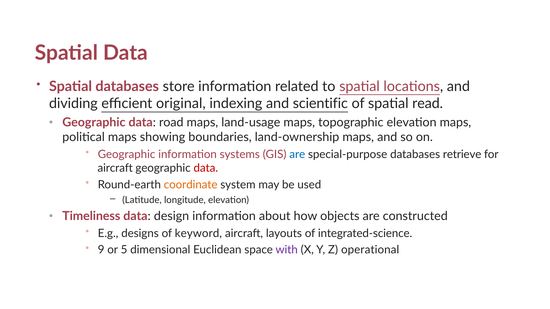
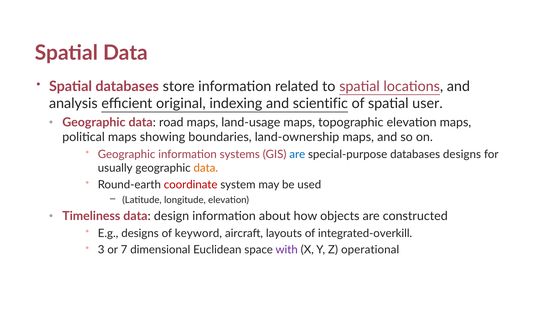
dividing: dividing -> analysis (73, 104)
read: read -> user (428, 104)
databases retrieve: retrieve -> designs (462, 154)
aircraft: aircraft -> usually (115, 168)
data colour: red -> orange (206, 168)
coordinate colour: orange -> red (191, 185)
integrated-science: integrated-science -> integrated-overkill (365, 234)
9: 9 -> 3 (101, 250)
5: 5 -> 7 (124, 250)
